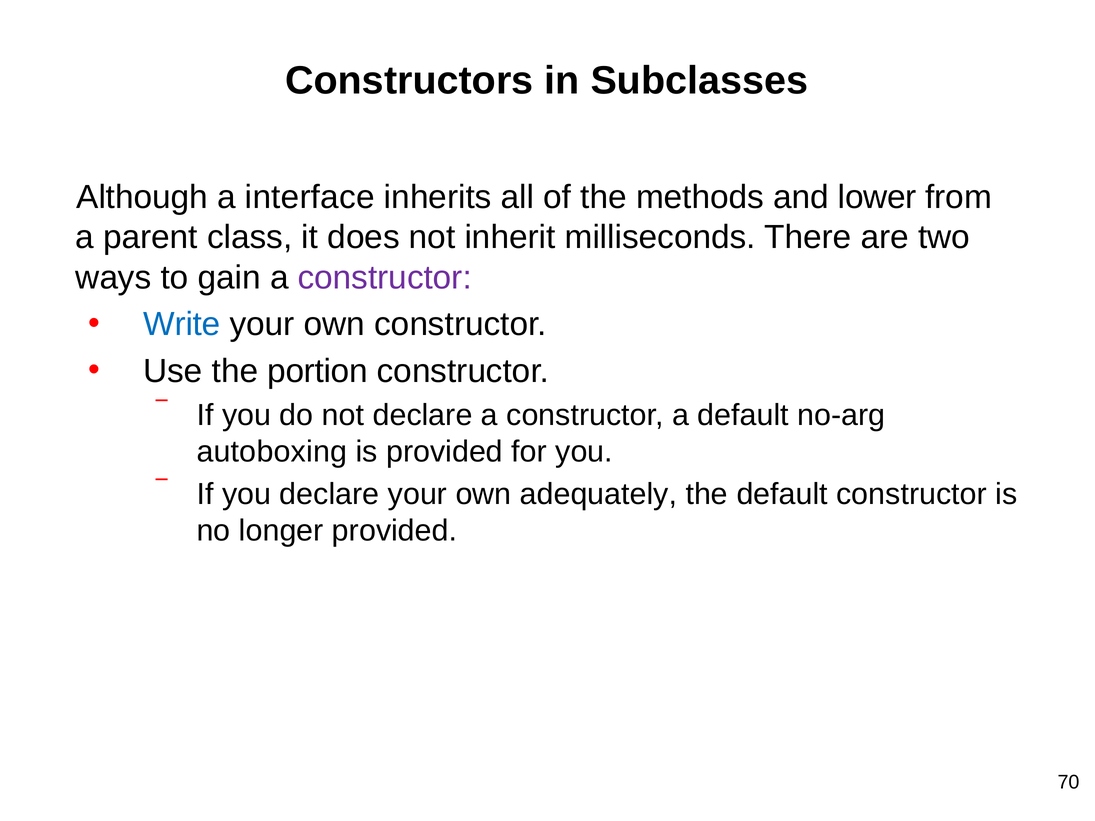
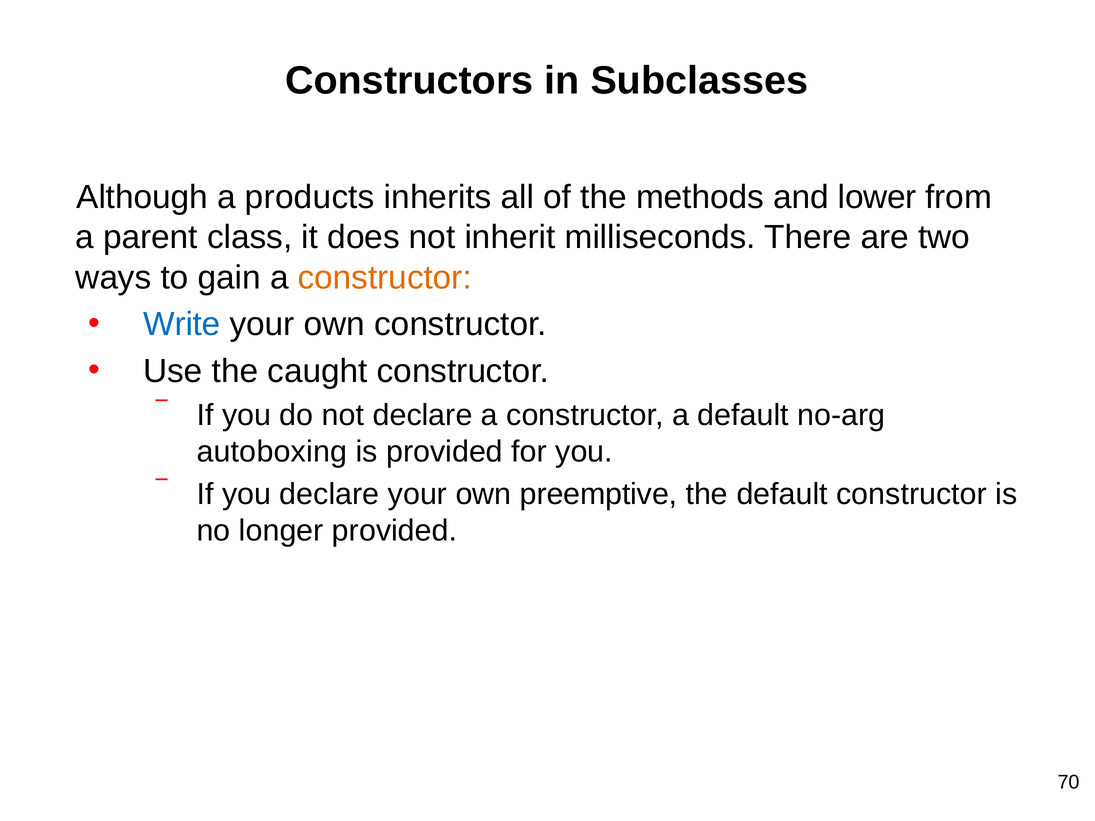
interface: interface -> products (310, 197)
constructor colour: purple -> orange (385, 278)
portion: portion -> caught (317, 371)
adequately: adequately -> preemptive (599, 495)
